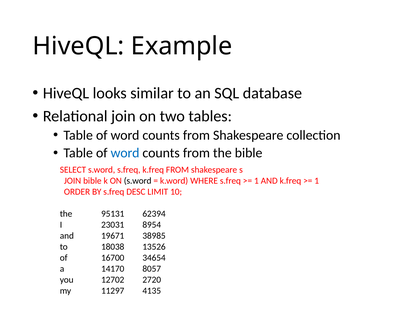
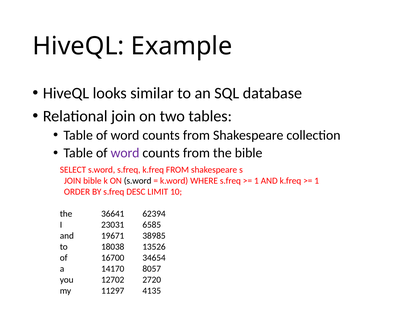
word colour: blue -> purple (125, 153)
95131: 95131 -> 36641 (113, 214)
8954: 8954 -> 6585 (152, 225)
